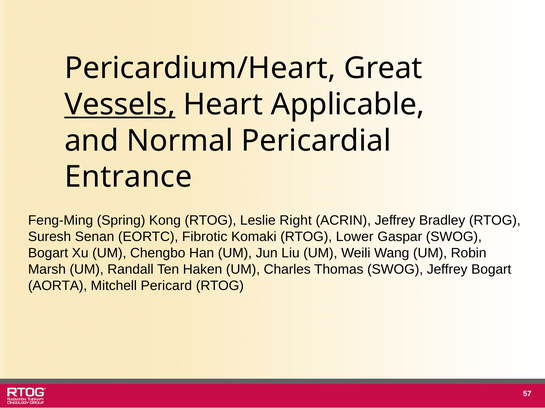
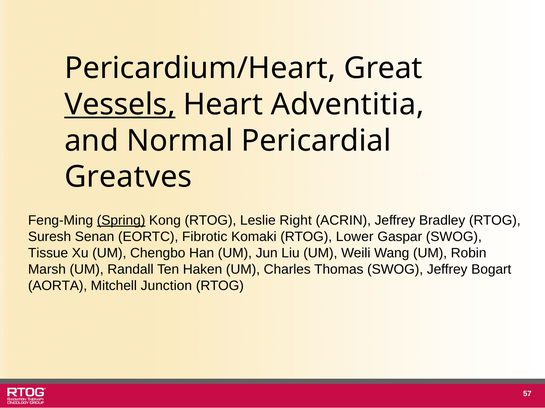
Applicable: Applicable -> Adventitia (348, 105)
Entrance: Entrance -> Greatves (128, 177)
Spring underline: none -> present (121, 221)
Bogart: Bogart -> Tissue (48, 253)
Pericard: Pericard -> Junction (166, 286)
